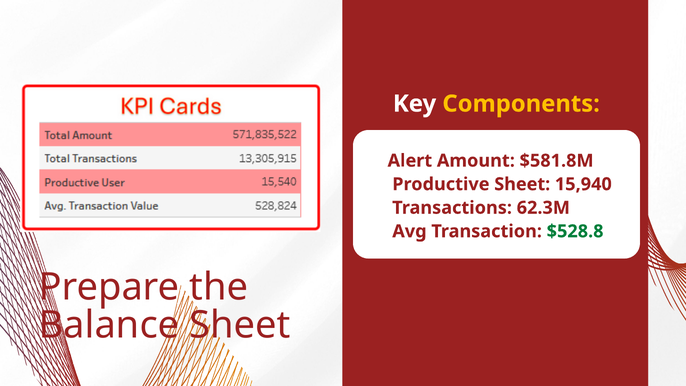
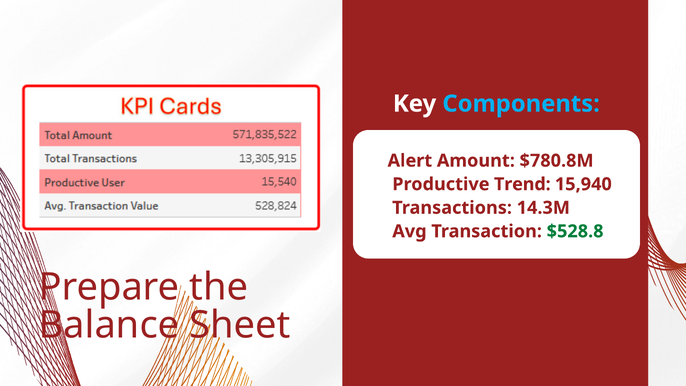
Components colour: yellow -> light blue (521, 104)
$581.8M: $581.8M -> $780.8M (557, 161)
Productive Sheet: Sheet -> Trend (522, 184)
62.3M: 62.3M -> 14.3M (543, 208)
